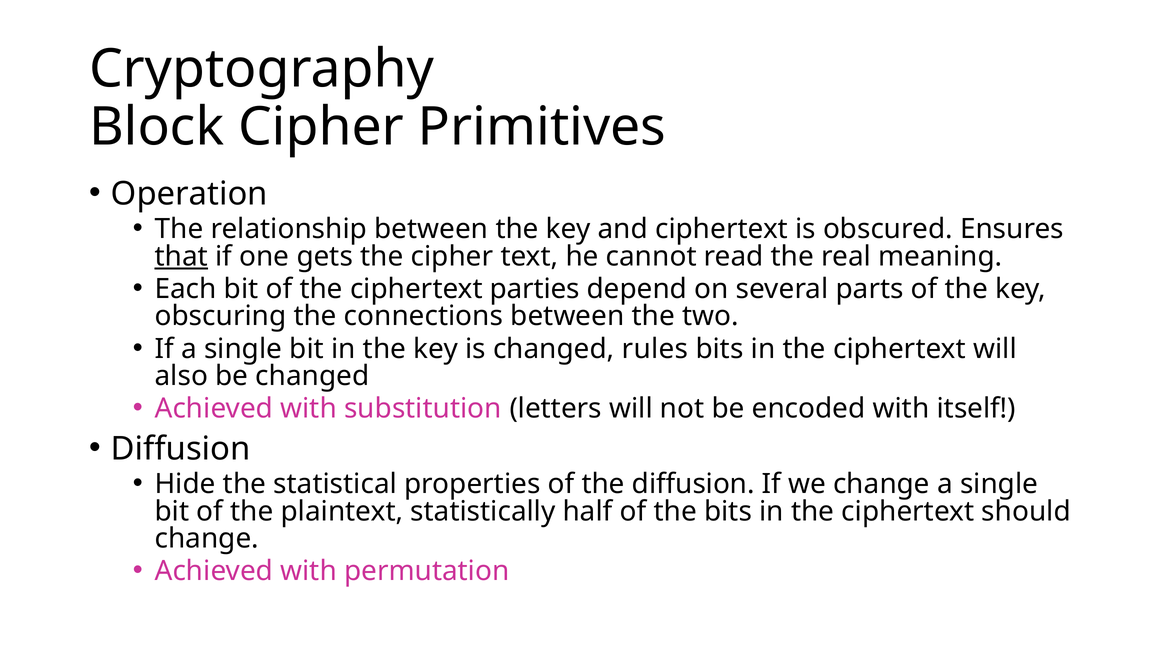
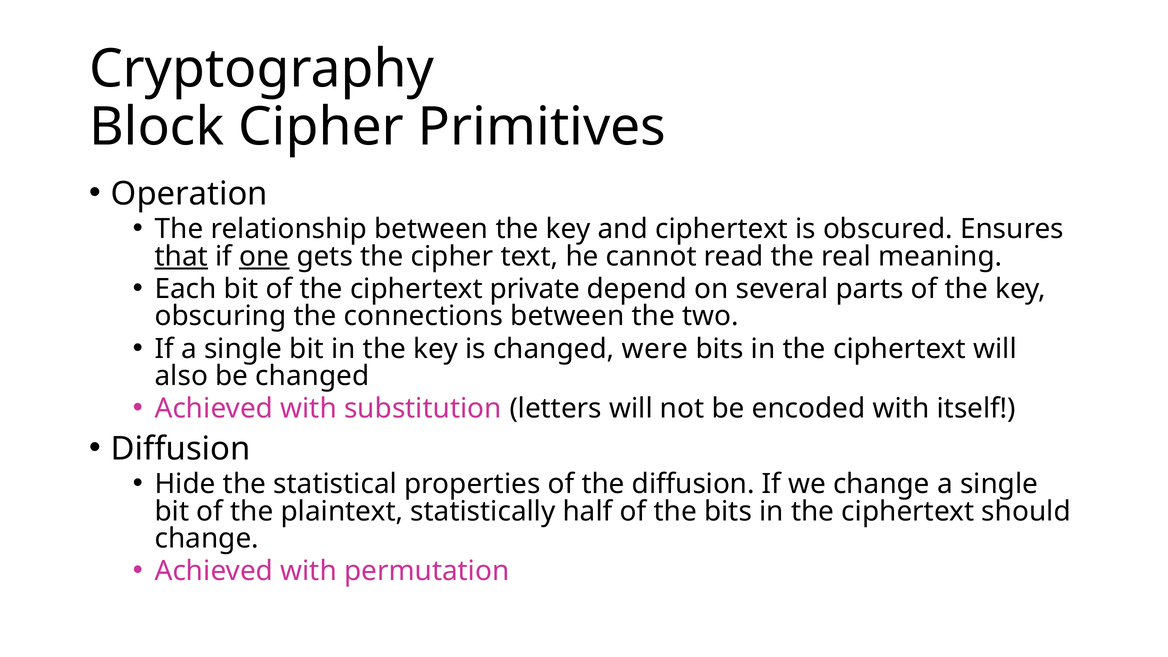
one underline: none -> present (264, 256)
parties: parties -> private (535, 289)
rules: rules -> were (655, 349)
